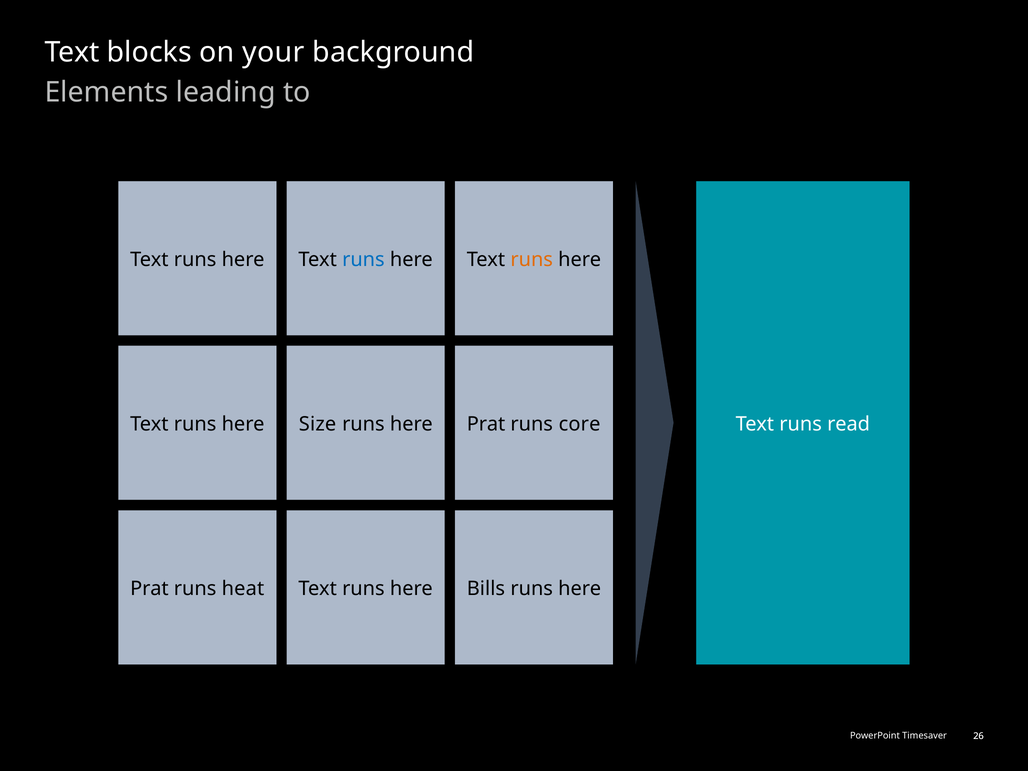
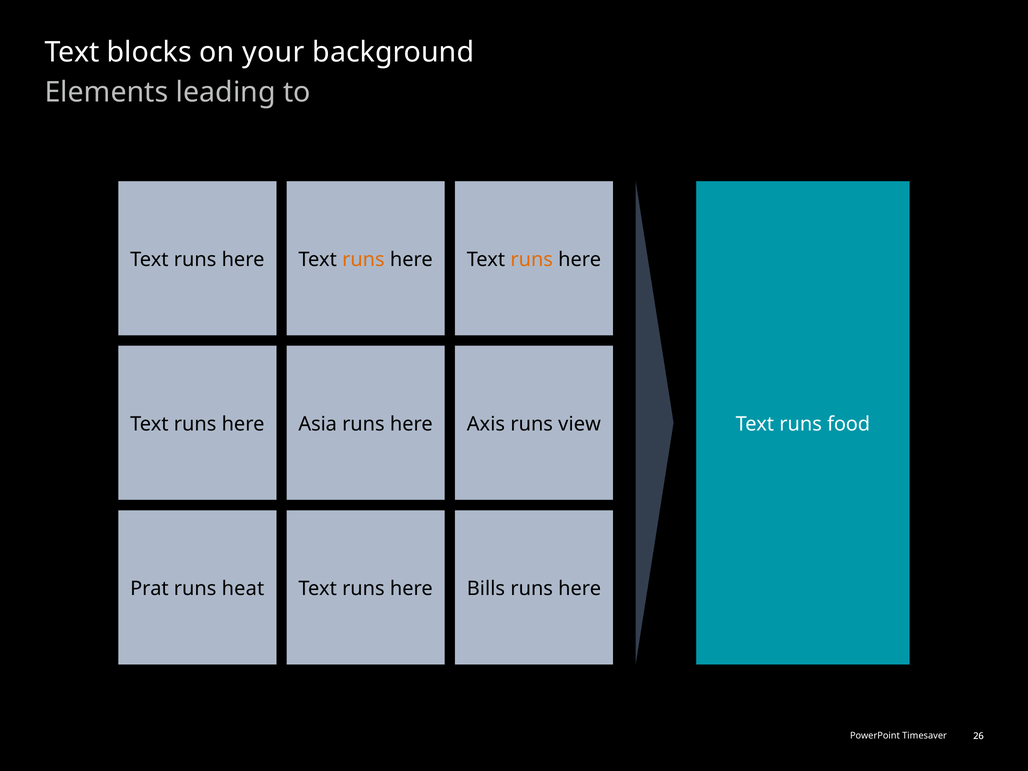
runs colour: blue -> orange (363, 260)
Size: Size -> Asia (318, 424)
Prat: Prat -> Axis (486, 424)
core: core -> view (580, 424)
read: read -> food (849, 424)
